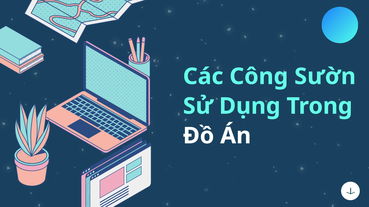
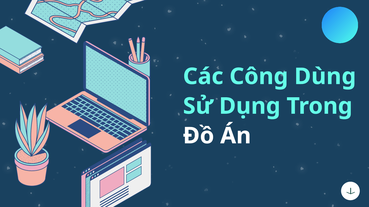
Sườn: Sườn -> Dùng (325, 77)
